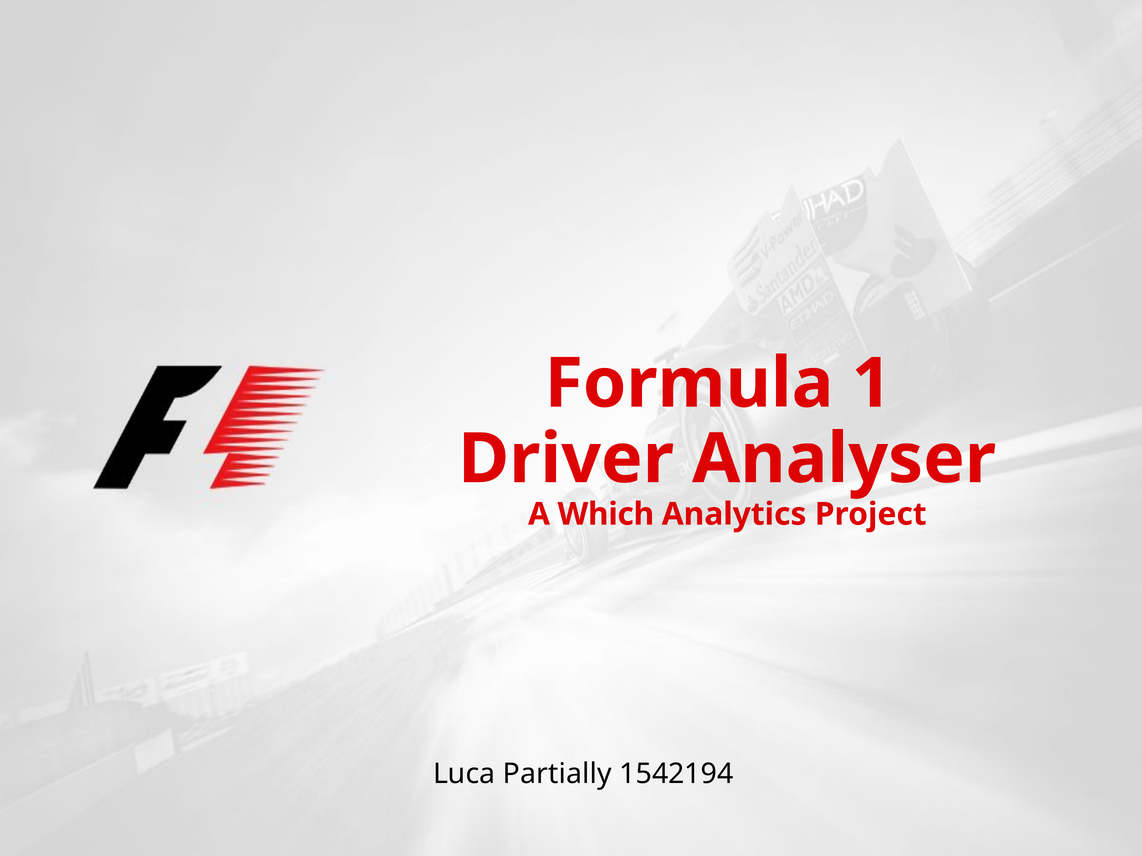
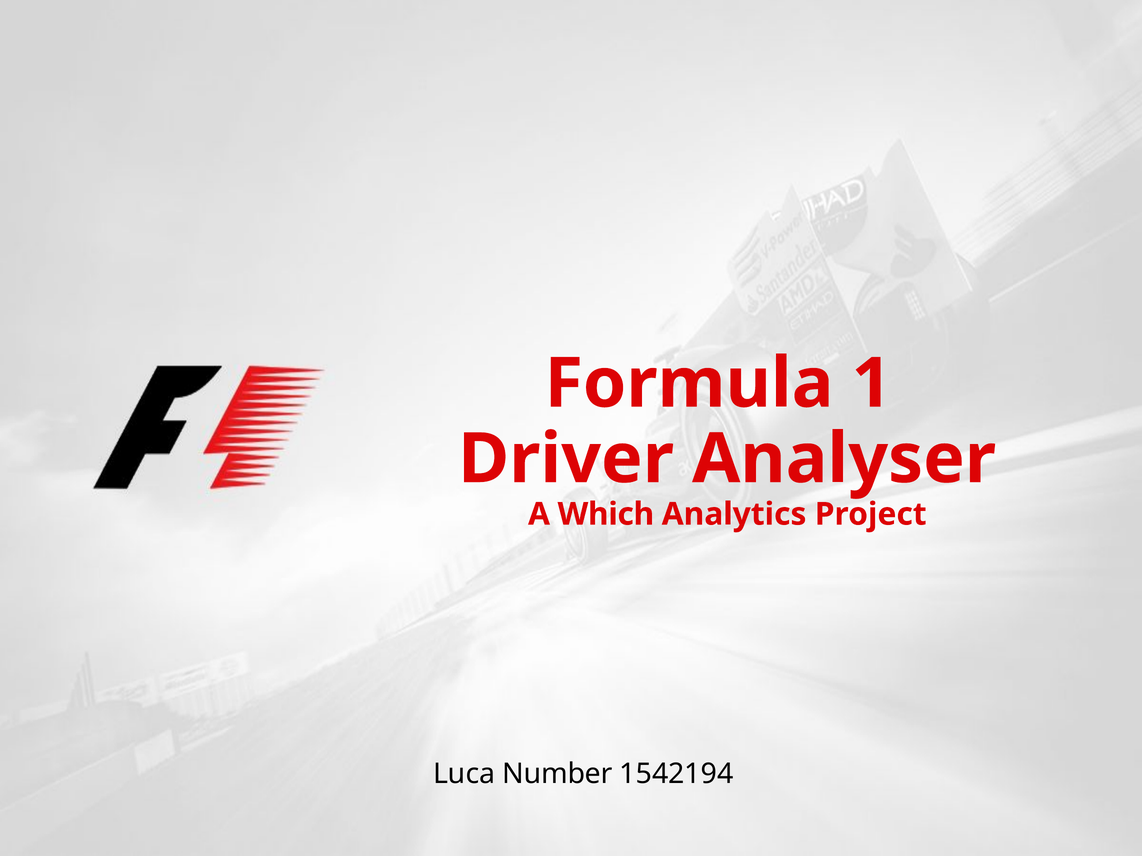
Partially: Partially -> Number (557, 774)
